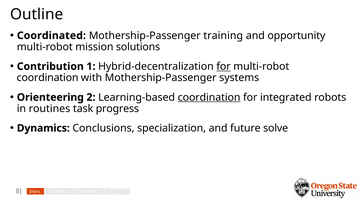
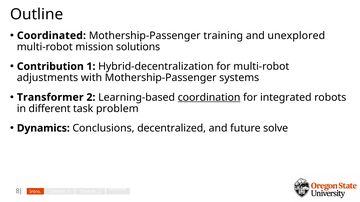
opportunity: opportunity -> unexplored (296, 36)
for underline: present -> none (224, 67)
coordination: coordination -> adjustments (47, 78)
Orienteering: Orienteering -> Transformer (50, 98)
routines: routines -> different (50, 109)
progress: progress -> problem (117, 109)
specialization: specialization -> decentralized (172, 128)
